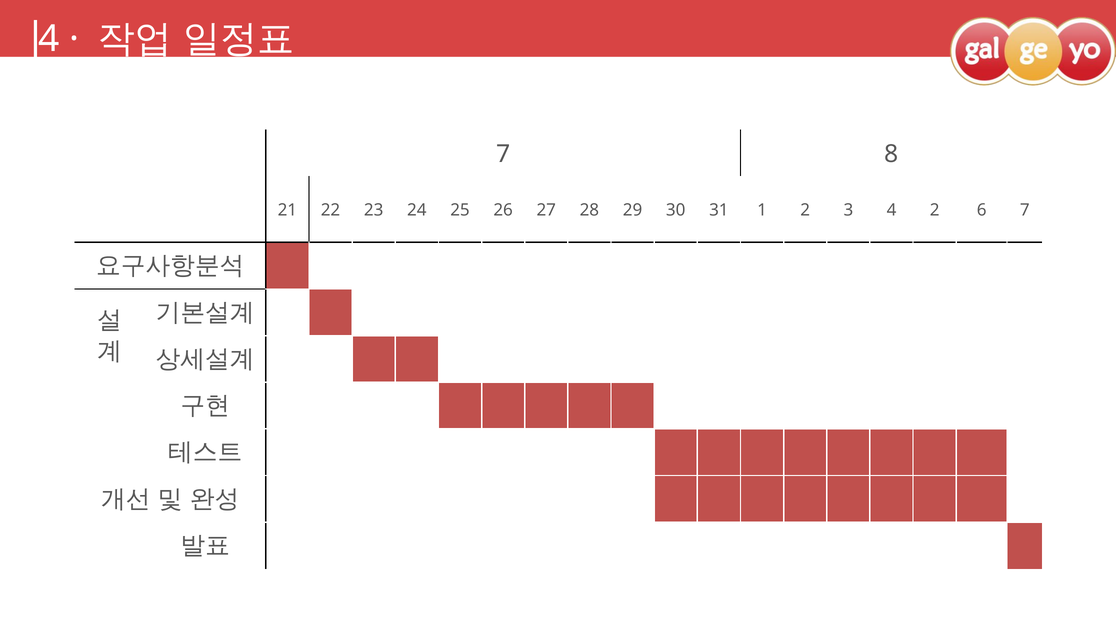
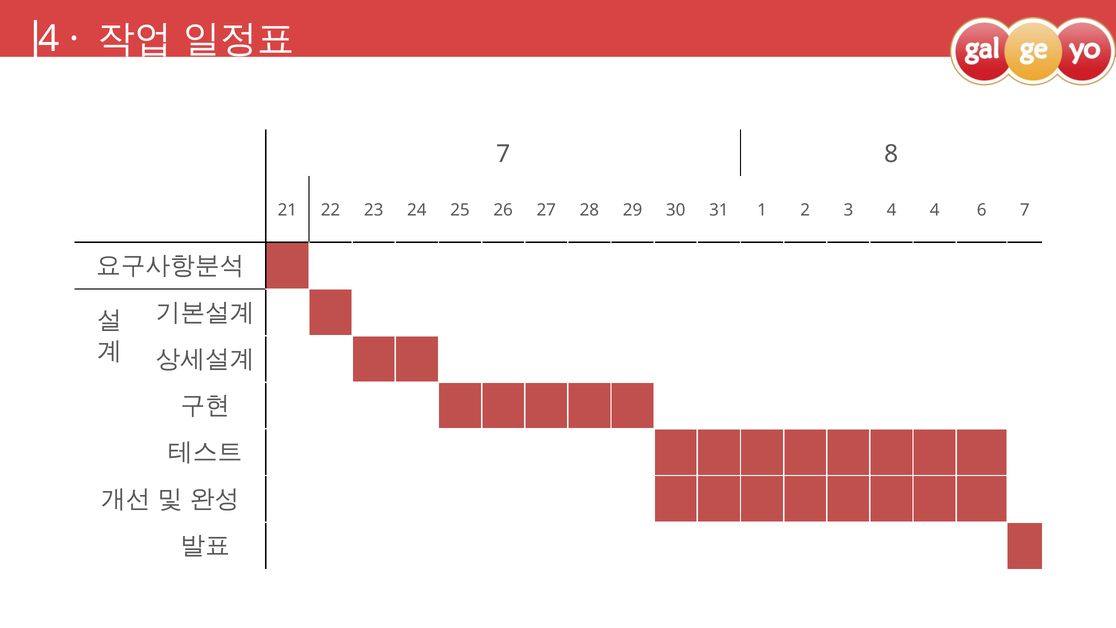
4 2: 2 -> 4 (935, 210)
